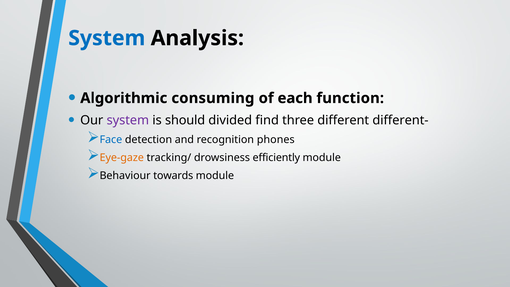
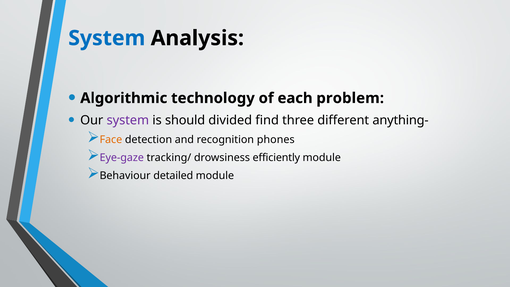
consuming: consuming -> technology (213, 98)
function: function -> problem (350, 98)
different-: different- -> anything- (400, 120)
Face colour: blue -> orange (111, 139)
Eye-gaze colour: orange -> purple (122, 158)
towards: towards -> detailed (173, 176)
